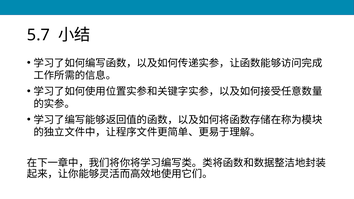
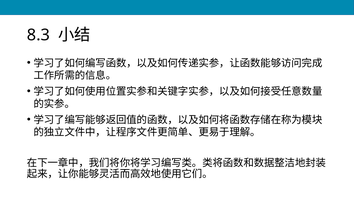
5.7: 5.7 -> 8.3 (38, 35)
